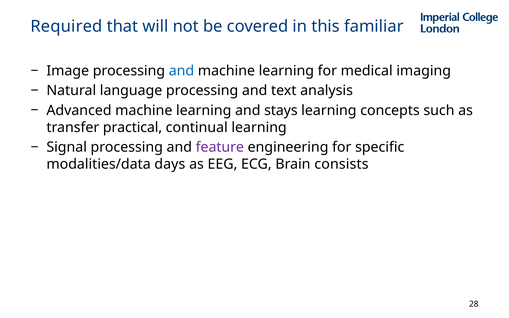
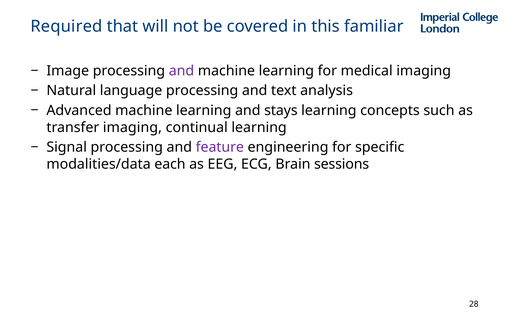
and colour: blue -> purple (181, 71)
transfer practical: practical -> imaging (132, 127)
days: days -> each (170, 164)
consists: consists -> sessions (342, 164)
